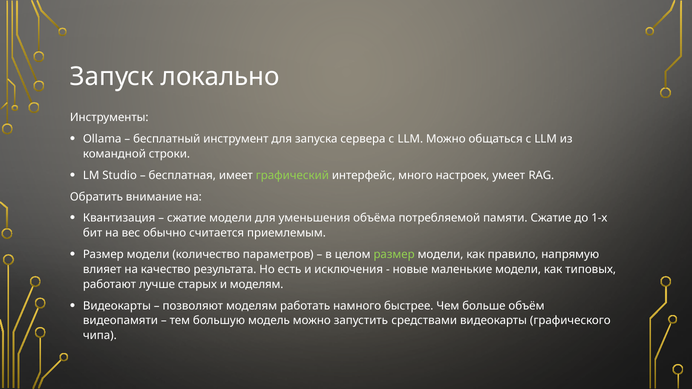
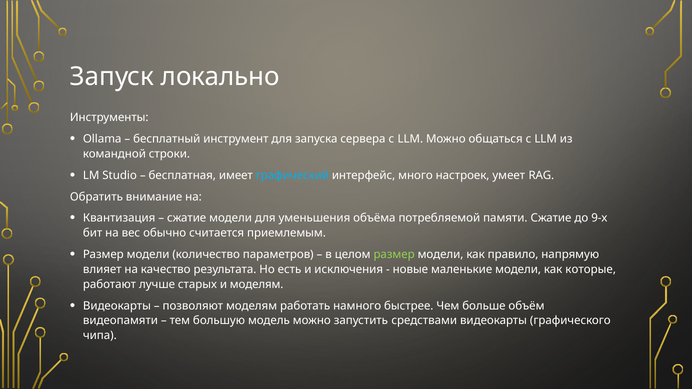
графический colour: light green -> light blue (292, 175)
1-х: 1-х -> 9-х (599, 218)
типовых: типовых -> которые (591, 270)
